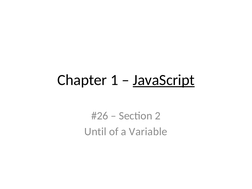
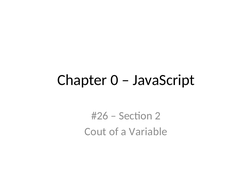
1: 1 -> 0 (114, 80)
JavaScript underline: present -> none (164, 80)
Until: Until -> Cout (95, 132)
